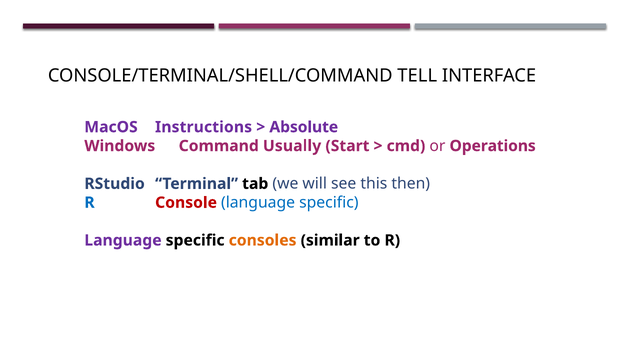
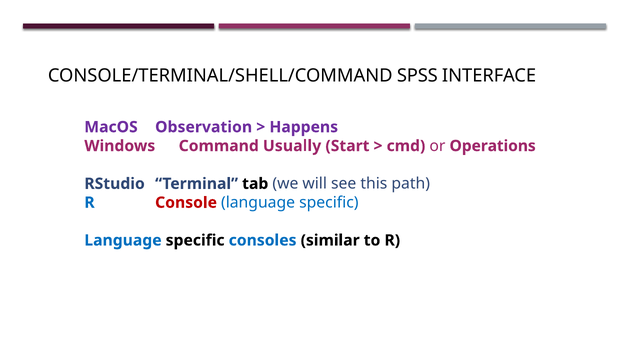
TELL: TELL -> SPSS (417, 76)
Instructions: Instructions -> Observation (204, 127)
Absolute: Absolute -> Happens (304, 127)
then: then -> path (411, 184)
Language colour: purple -> blue (123, 240)
consoles colour: orange -> blue (263, 240)
